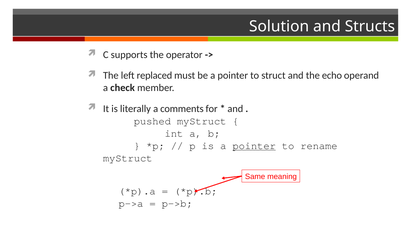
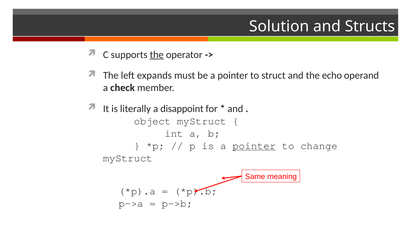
the underline: none -> present (157, 55)
replaced: replaced -> expands (154, 76)
comments: comments -> disappoint (182, 109)
pushed: pushed -> object (152, 121)
rename: rename -> change (319, 146)
